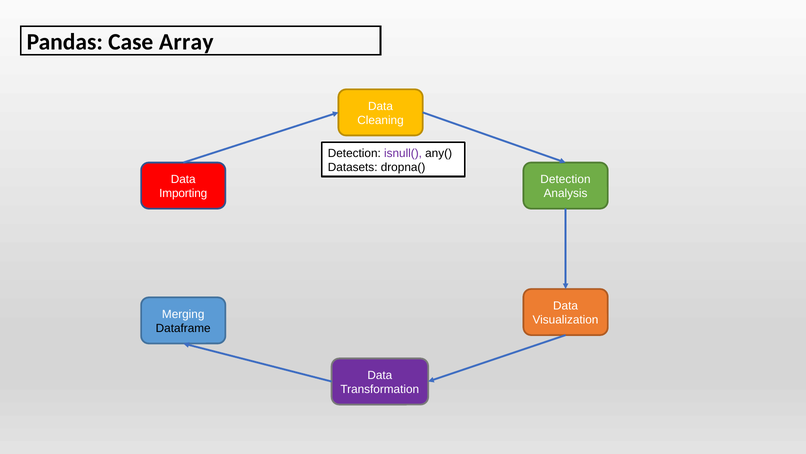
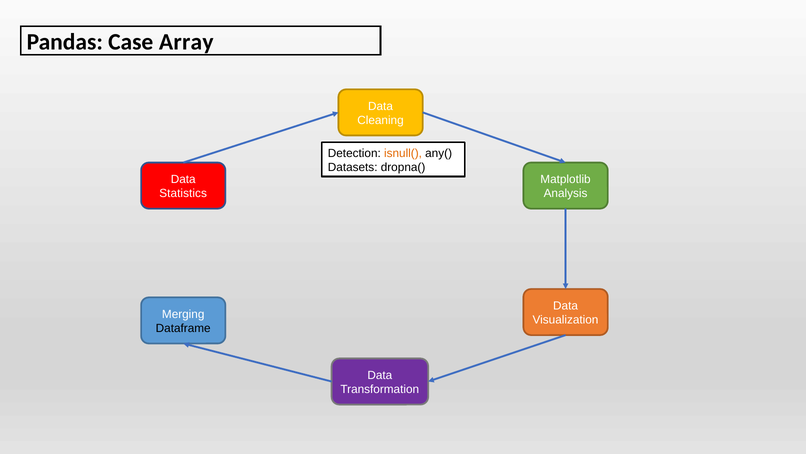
isnull( colour: purple -> orange (403, 153)
Detection: Detection -> Matplotlib (566, 179)
Importing: Importing -> Statistics (183, 193)
